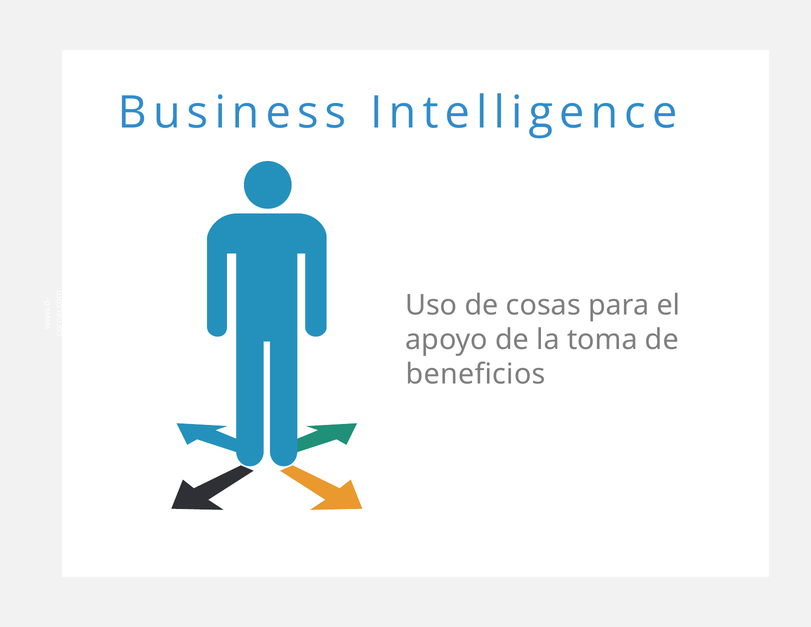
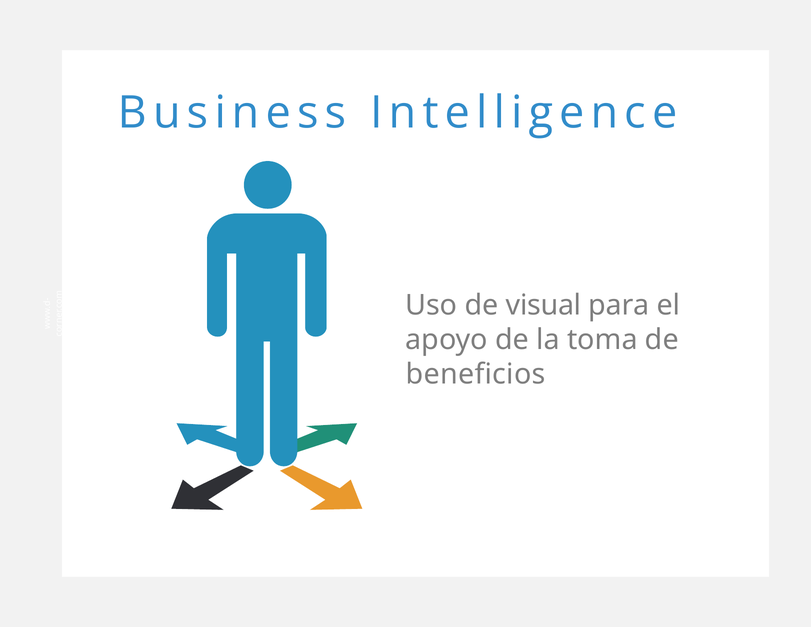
cosas: cosas -> visual (543, 305)
